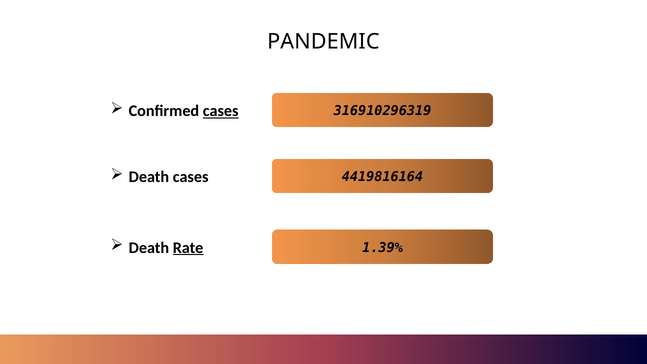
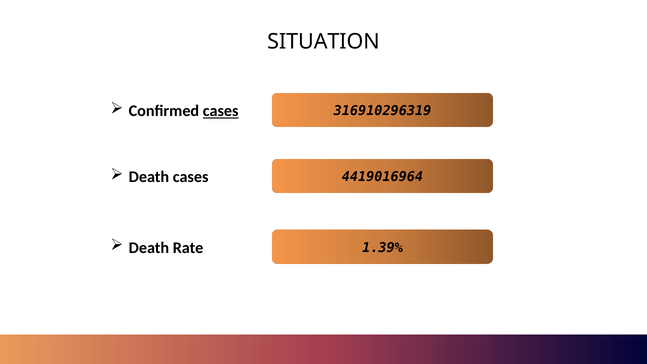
PANDEMIC: PANDEMIC -> SITUATION (323, 42)
4419816164: 4419816164 -> 4419016964 (382, 177)
Rate underline: present -> none (188, 248)
